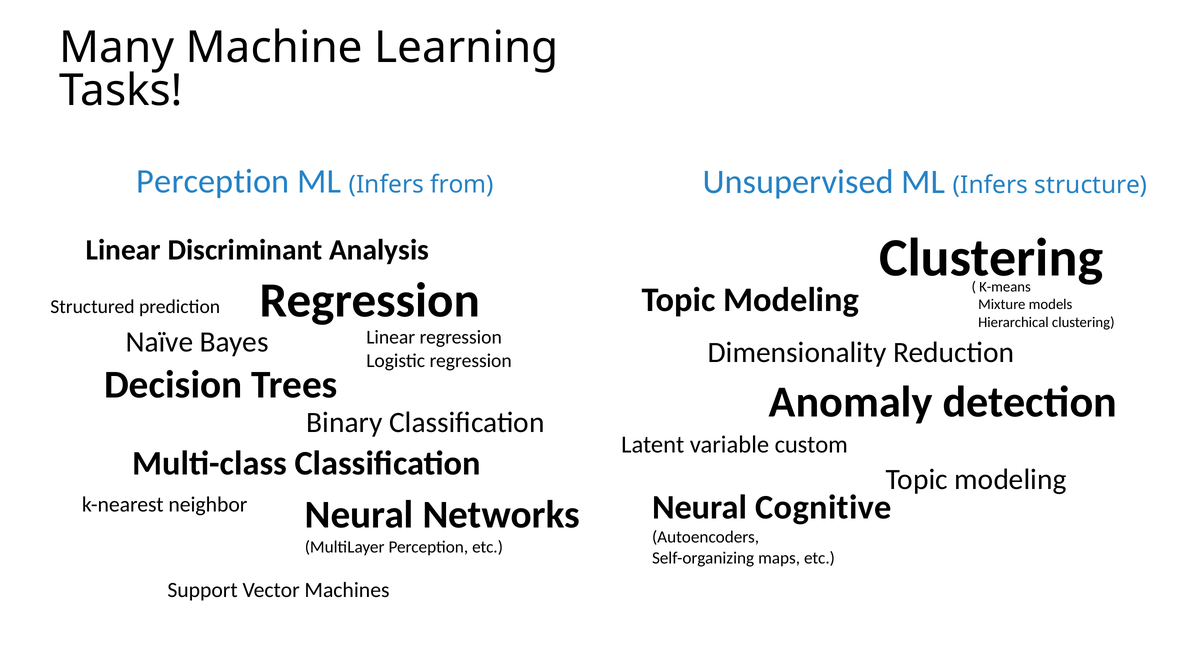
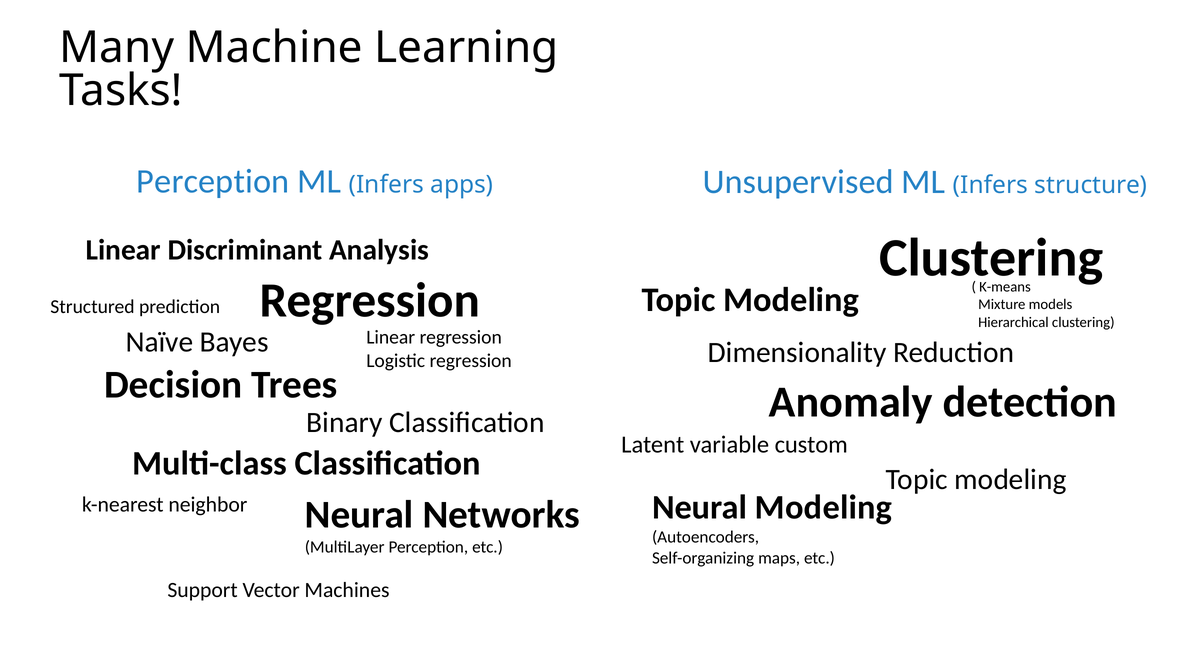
from: from -> apps (462, 185)
Neural Cognitive: Cognitive -> Modeling (824, 508)
